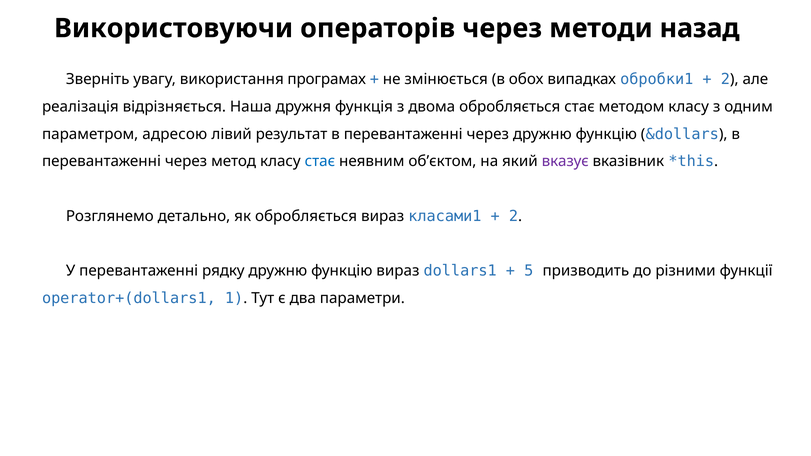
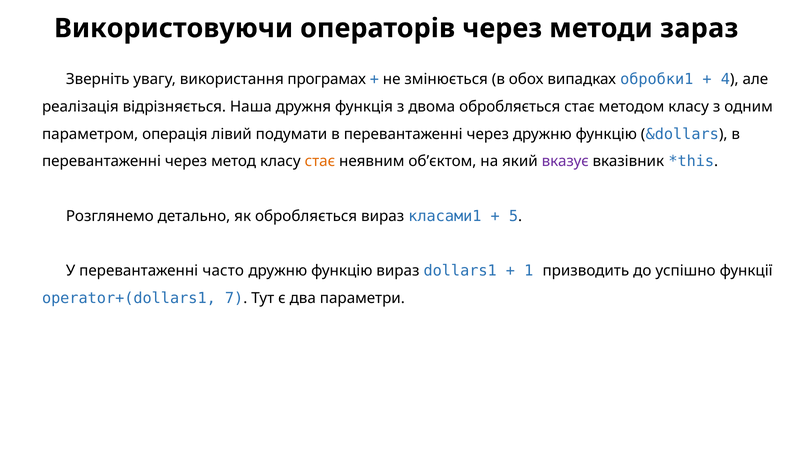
назад: назад -> зараз (699, 28)
2: 2 -> 4 (725, 79)
адресою: адресою -> операція (175, 134)
результат: результат -> подумати (292, 134)
стає colour: blue -> orange (320, 162)
2: 2 -> 5 (513, 216)
рядку: рядку -> часто (223, 271)
5: 5 -> 1 (529, 271)
різними: різними -> успішно (686, 271)
1: 1 -> 7 (234, 298)
